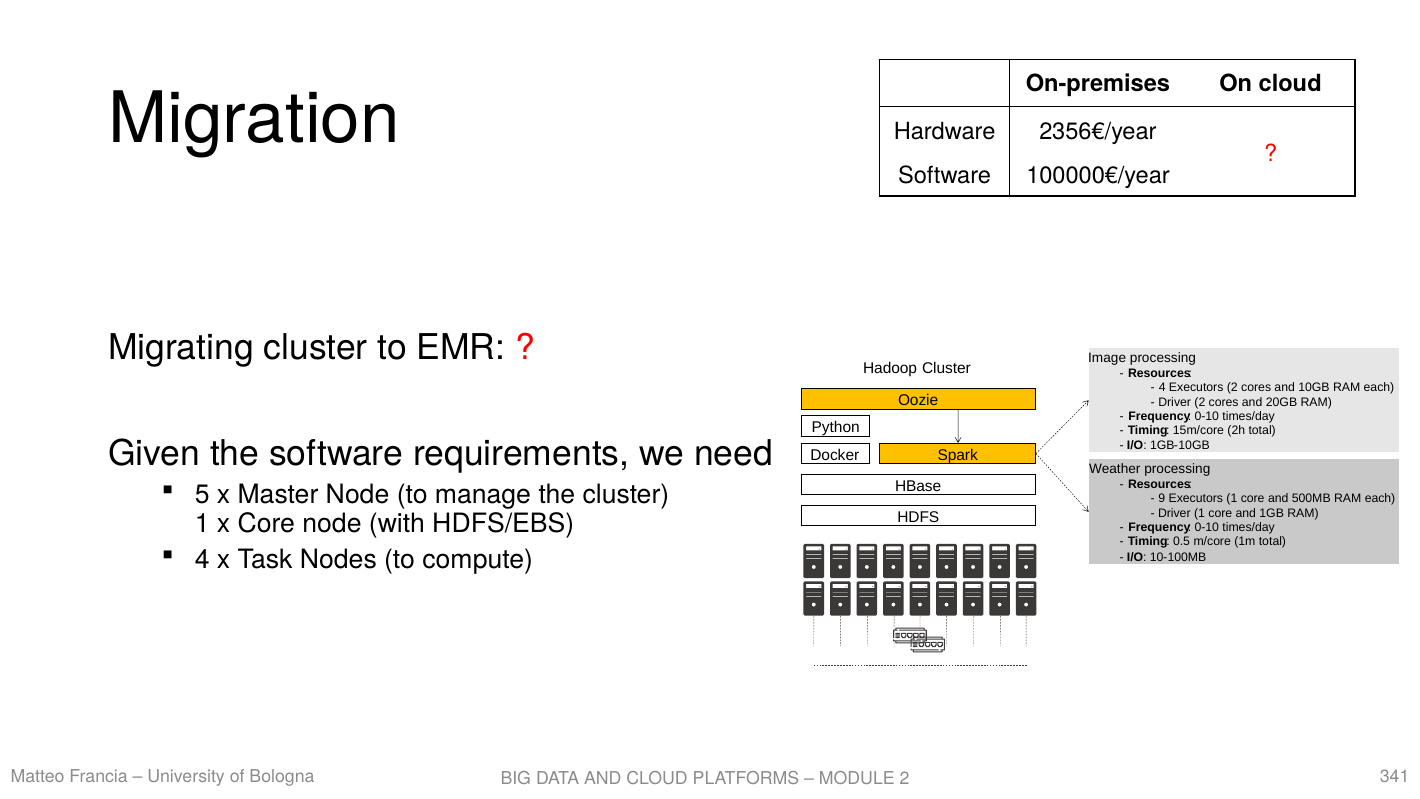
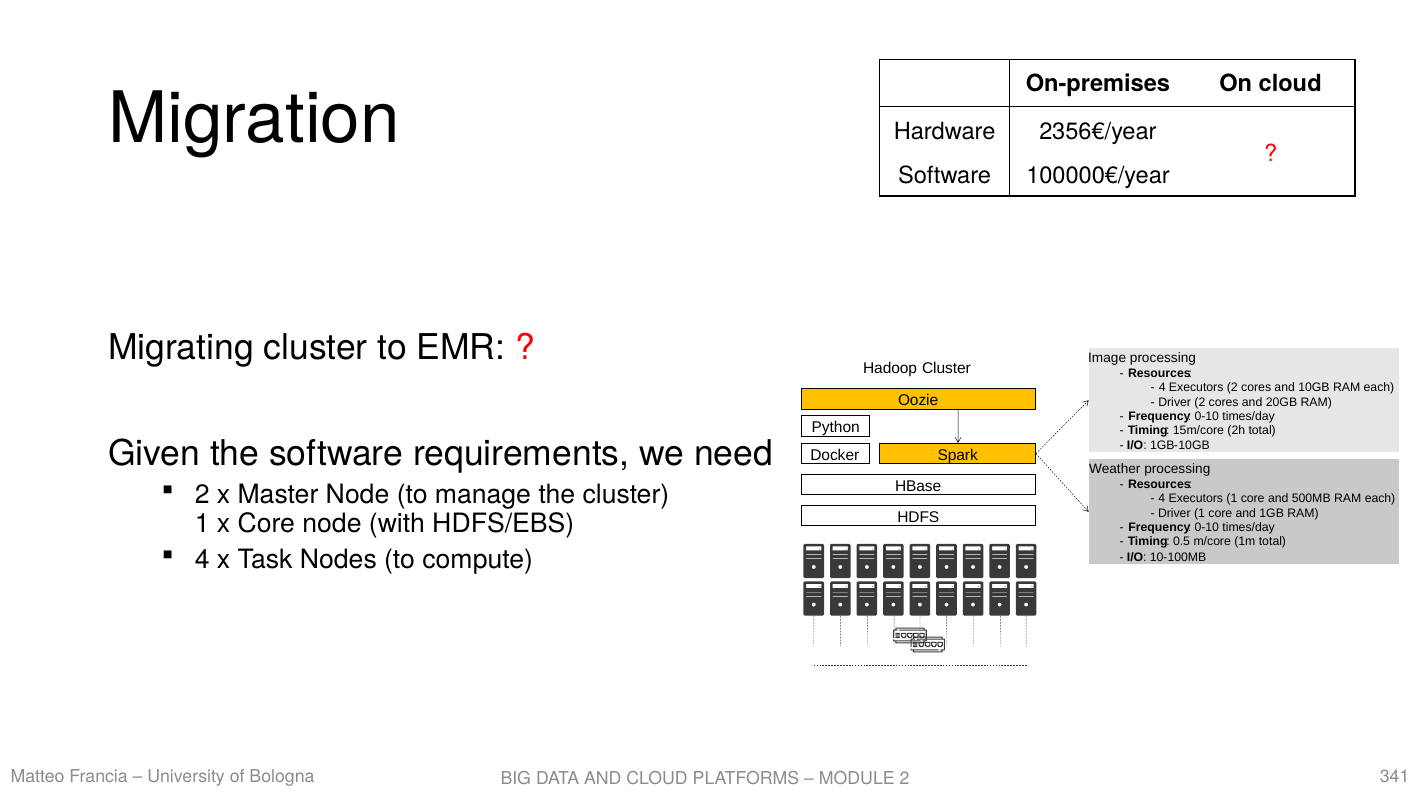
5: 5 -> 2 (202, 495)
9: 9 -> 4 (1162, 499)
